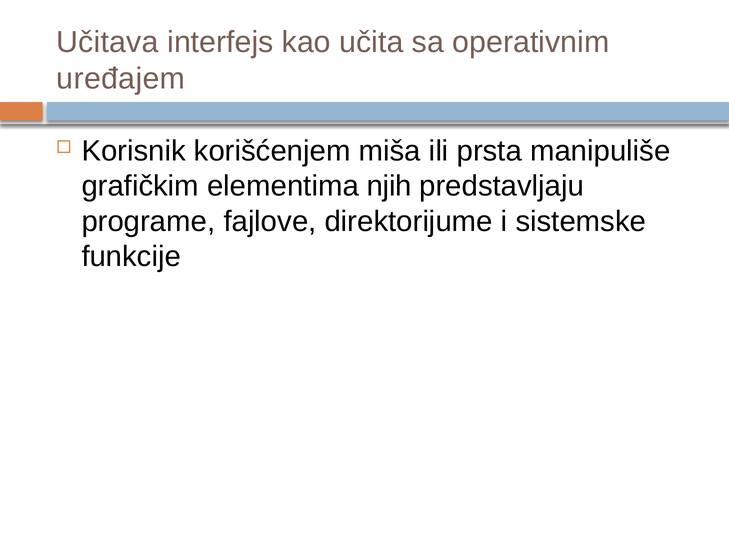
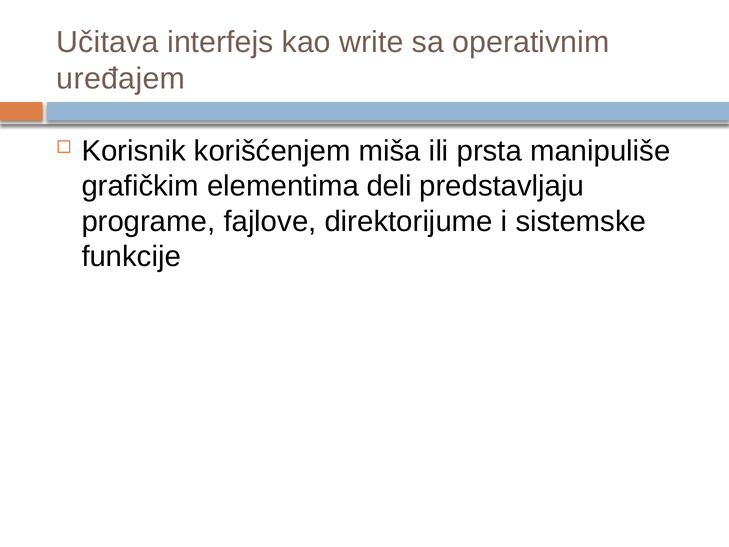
učita: učita -> write (371, 42)
njih: njih -> deli (389, 186)
